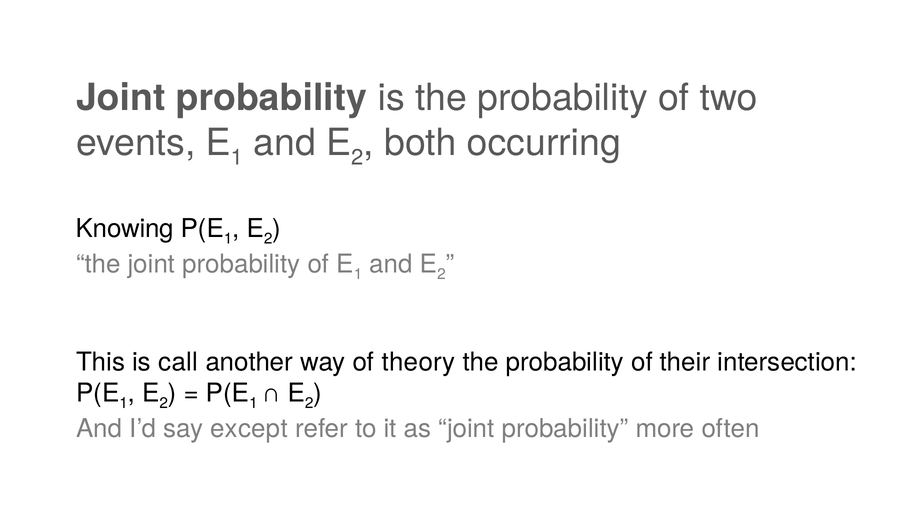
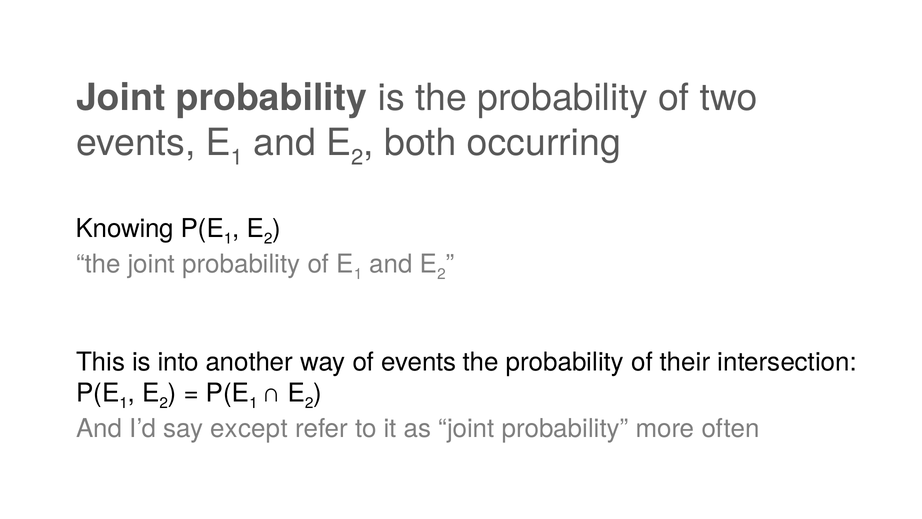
call: call -> into (178, 362)
of theory: theory -> events (419, 362)
